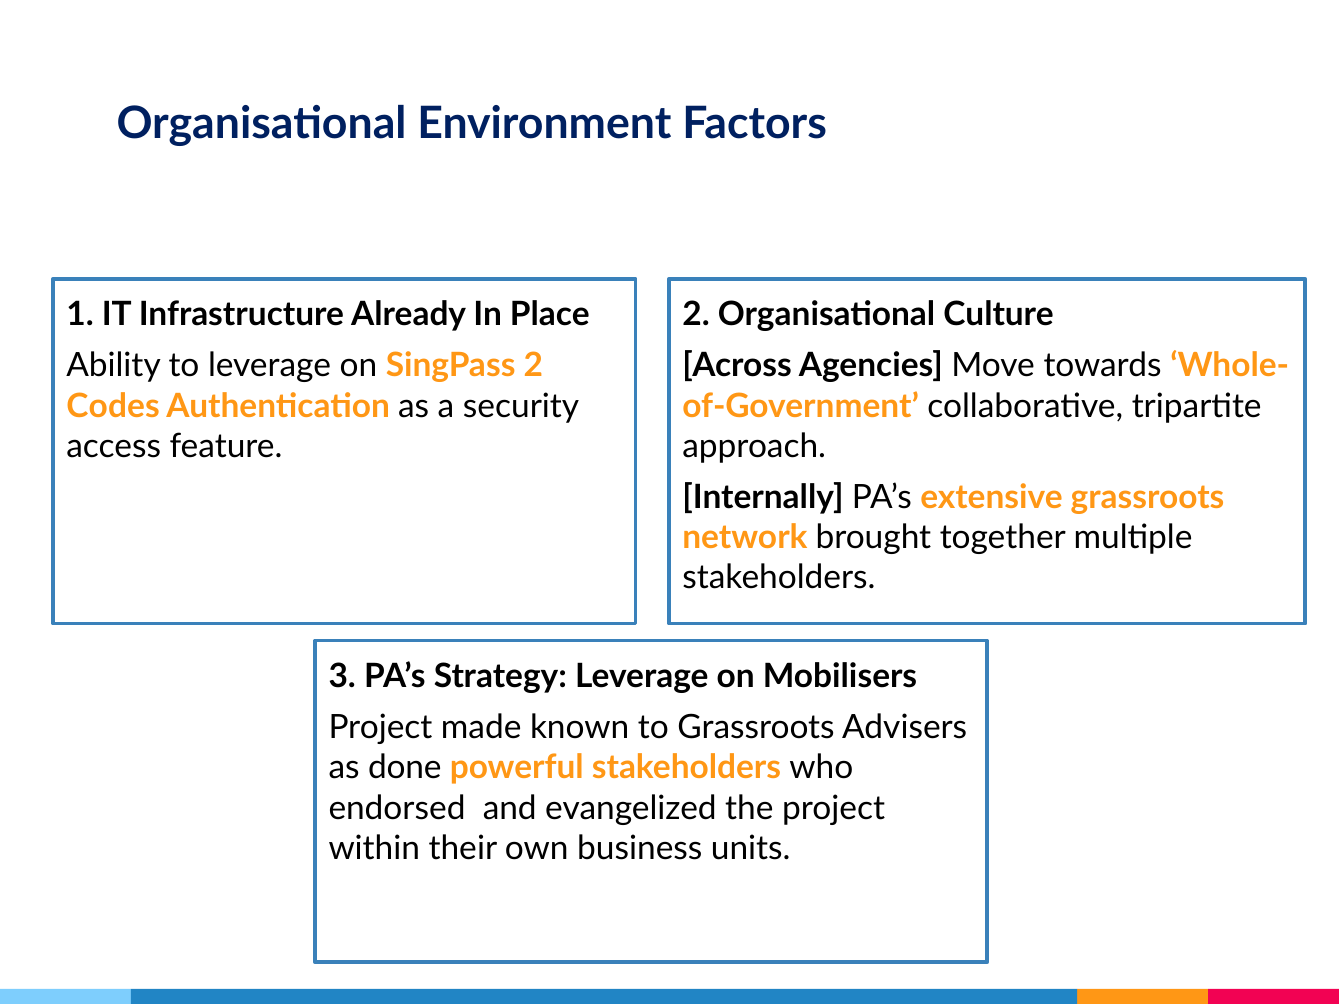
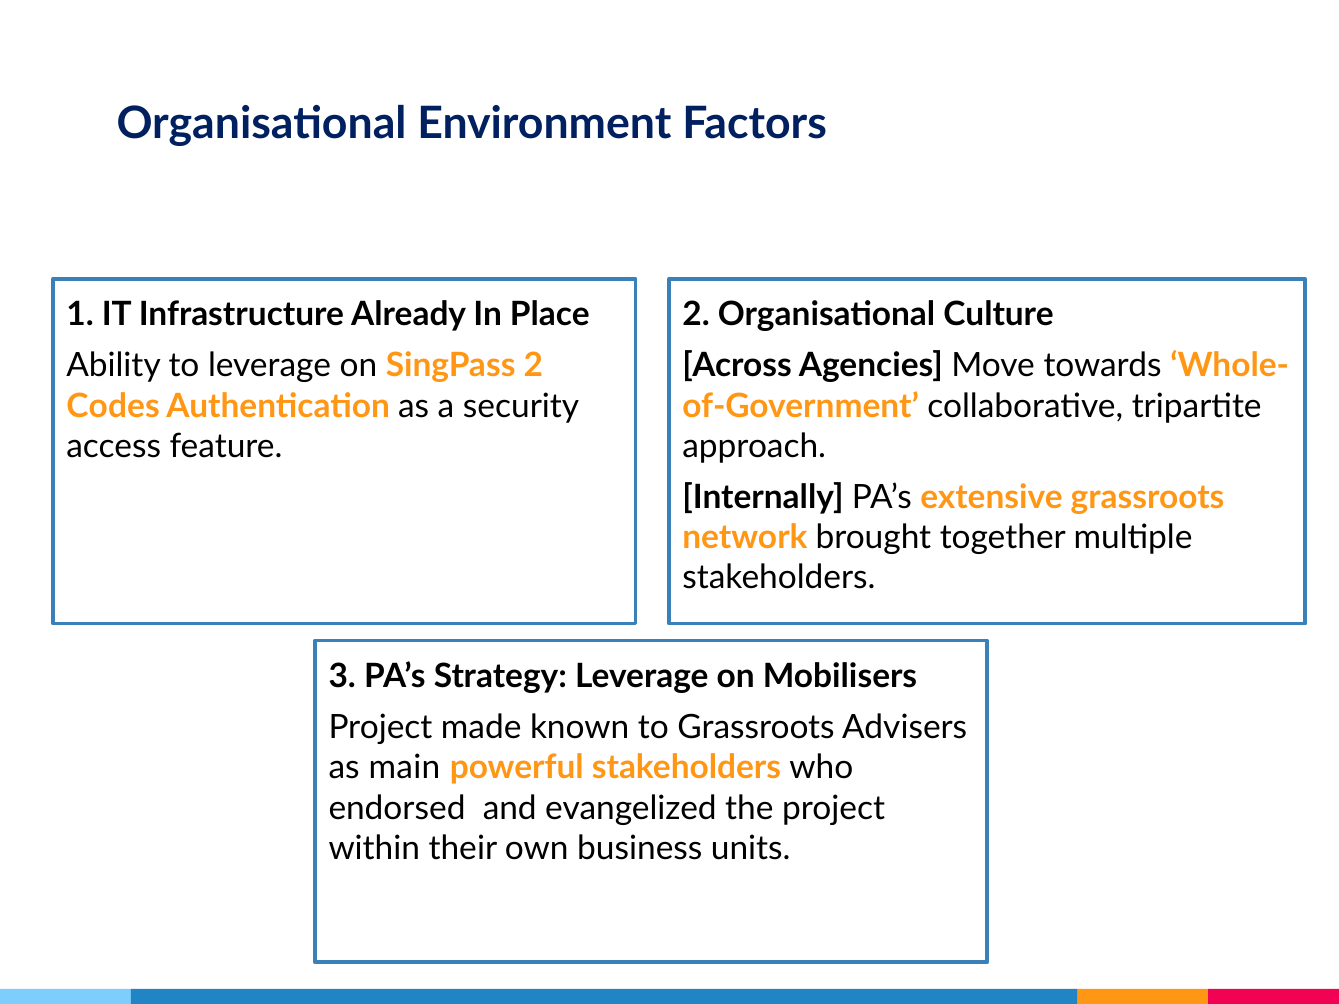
done: done -> main (404, 768)
